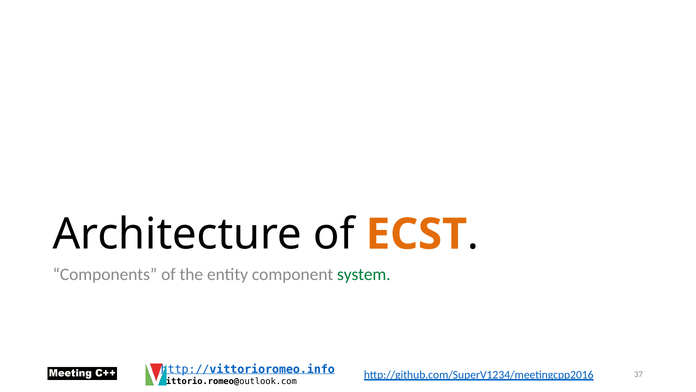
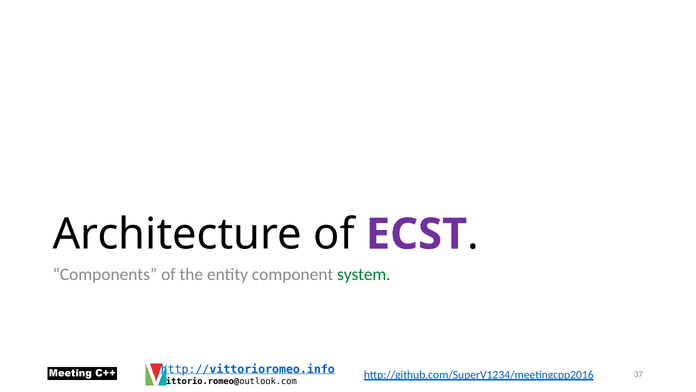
ECST colour: orange -> purple (416, 234)
